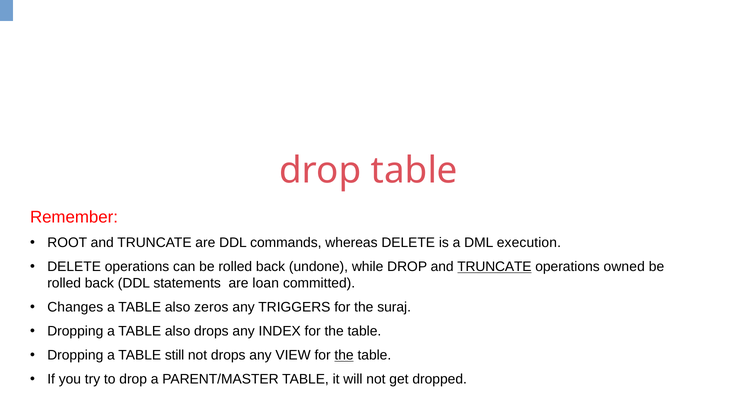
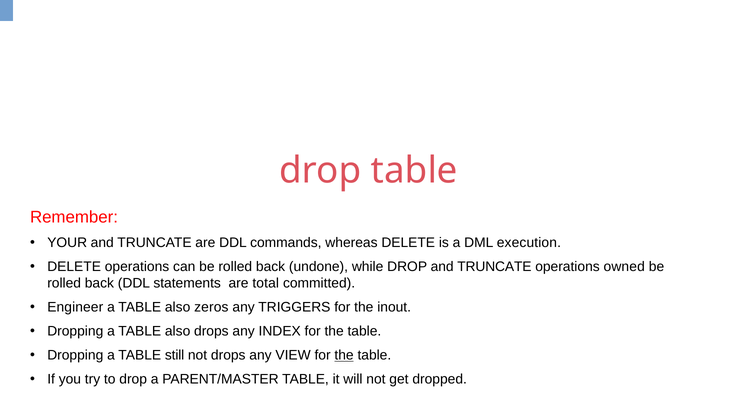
ROOT: ROOT -> YOUR (67, 243)
TRUNCATE underline: present -> none (494, 266)
loan: loan -> total (266, 283)
Changes: Changes -> Engineer (75, 307)
suraj: suraj -> inout (394, 307)
